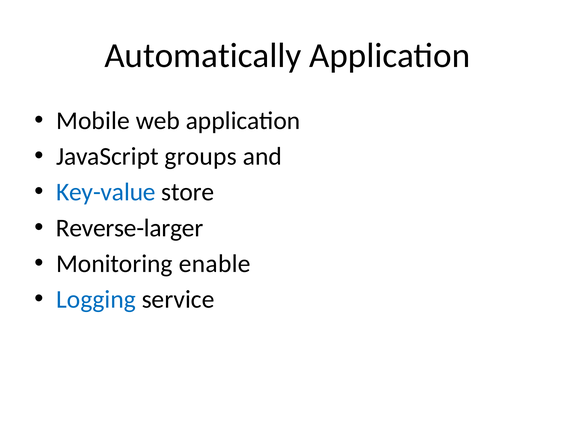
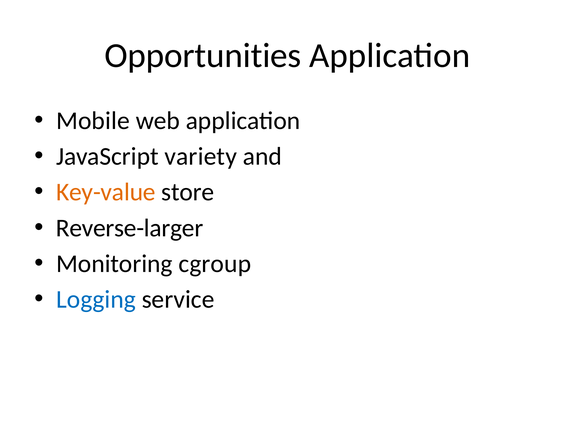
Automatically: Automatically -> Opportunities (203, 56)
groups: groups -> variety (201, 156)
Key-value colour: blue -> orange (106, 192)
enable: enable -> cgroup (215, 264)
